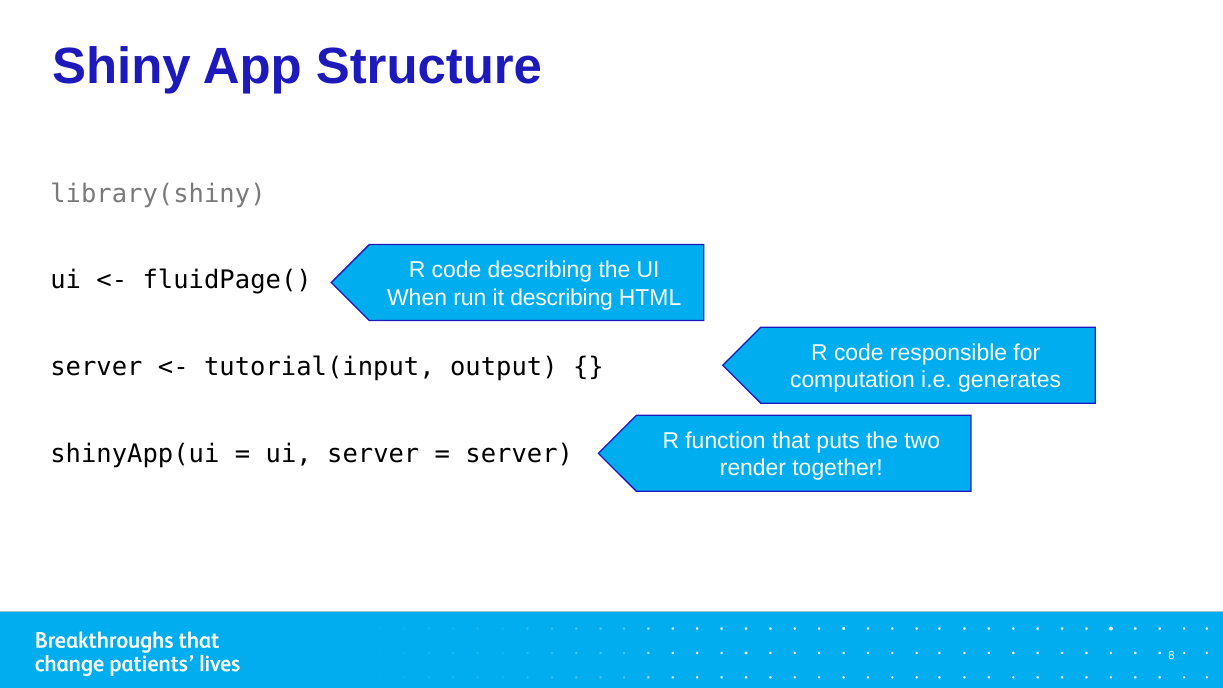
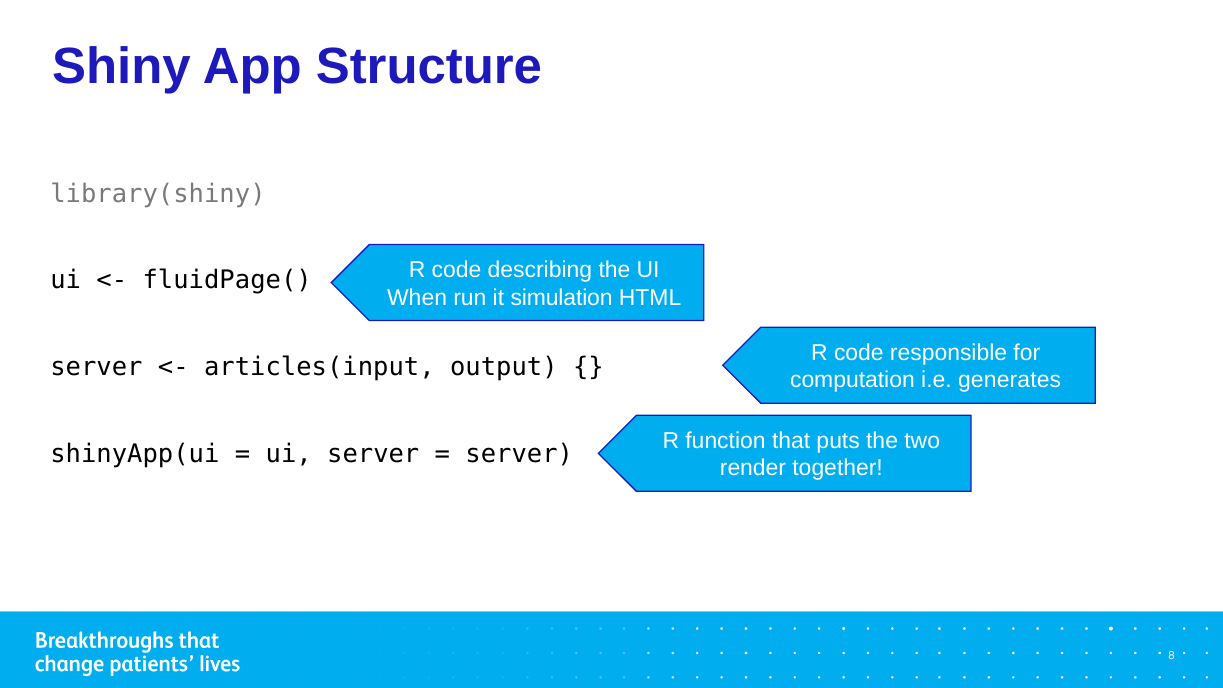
it describing: describing -> simulation (562, 298)
tutorial(input: tutorial(input -> articles(input (319, 367)
